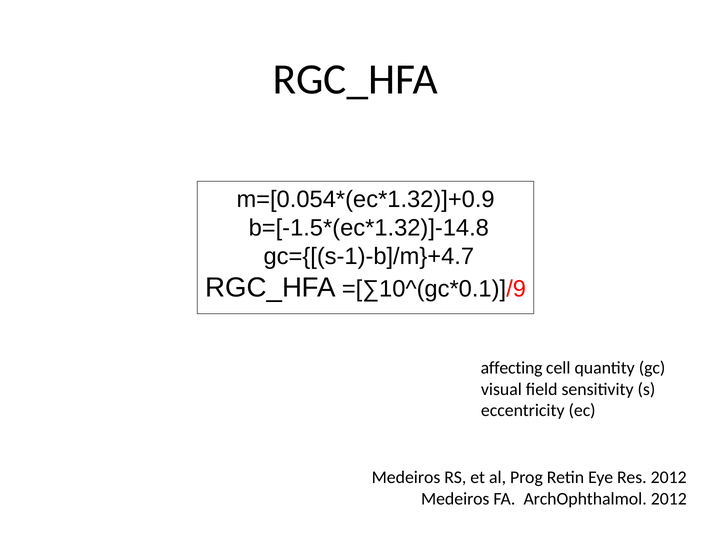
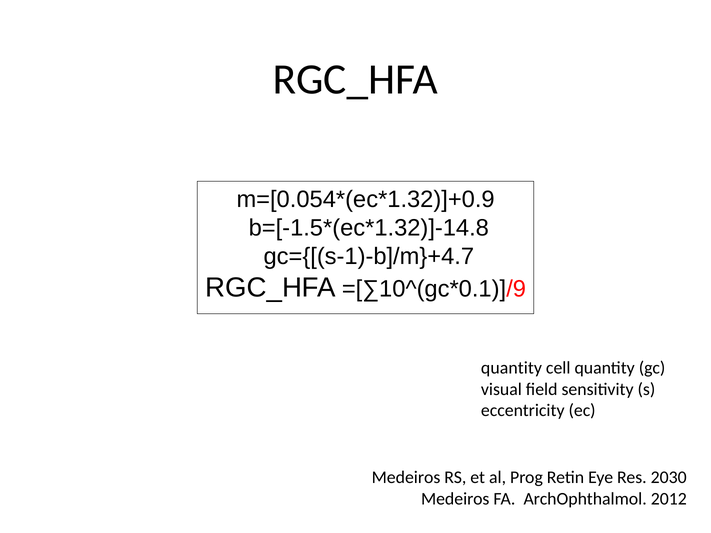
affecting: affecting -> quantity (511, 368)
Res 2012: 2012 -> 2030 (669, 478)
